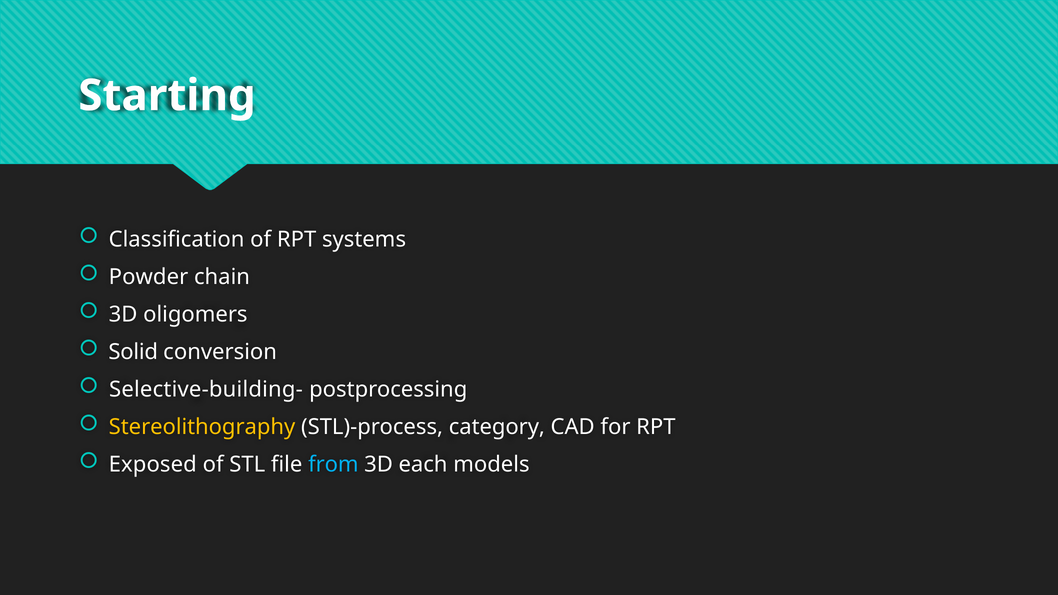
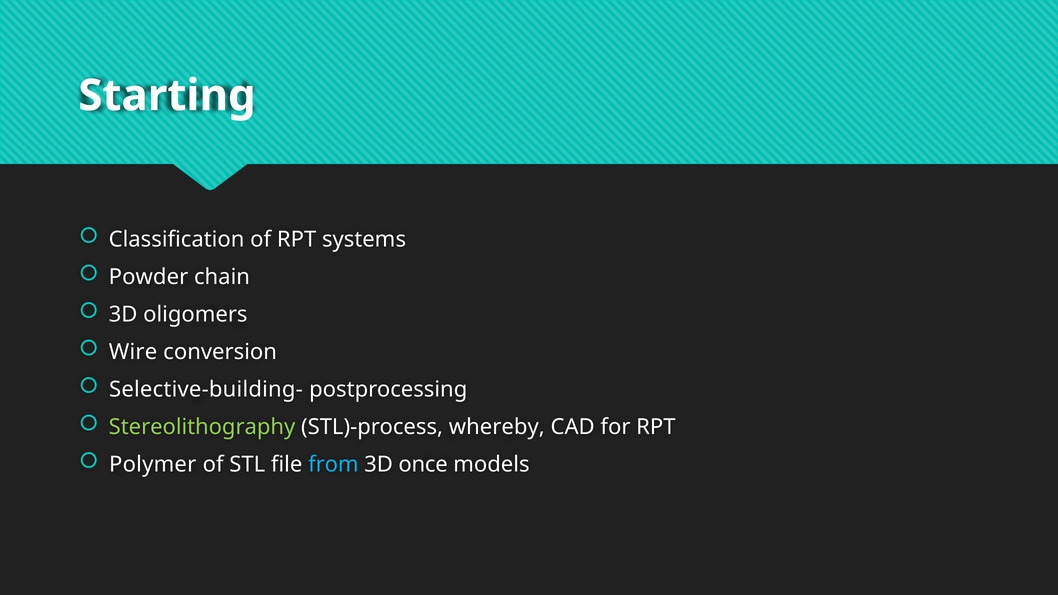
Solid: Solid -> Wire (133, 352)
Stereolithography colour: yellow -> light green (202, 427)
category: category -> whereby (497, 427)
Exposed: Exposed -> Polymer (153, 465)
each: each -> once (423, 465)
